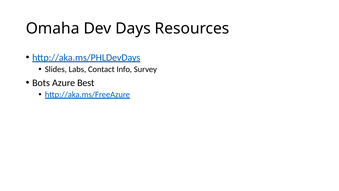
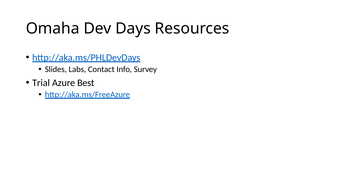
Bots: Bots -> Trial (41, 83)
